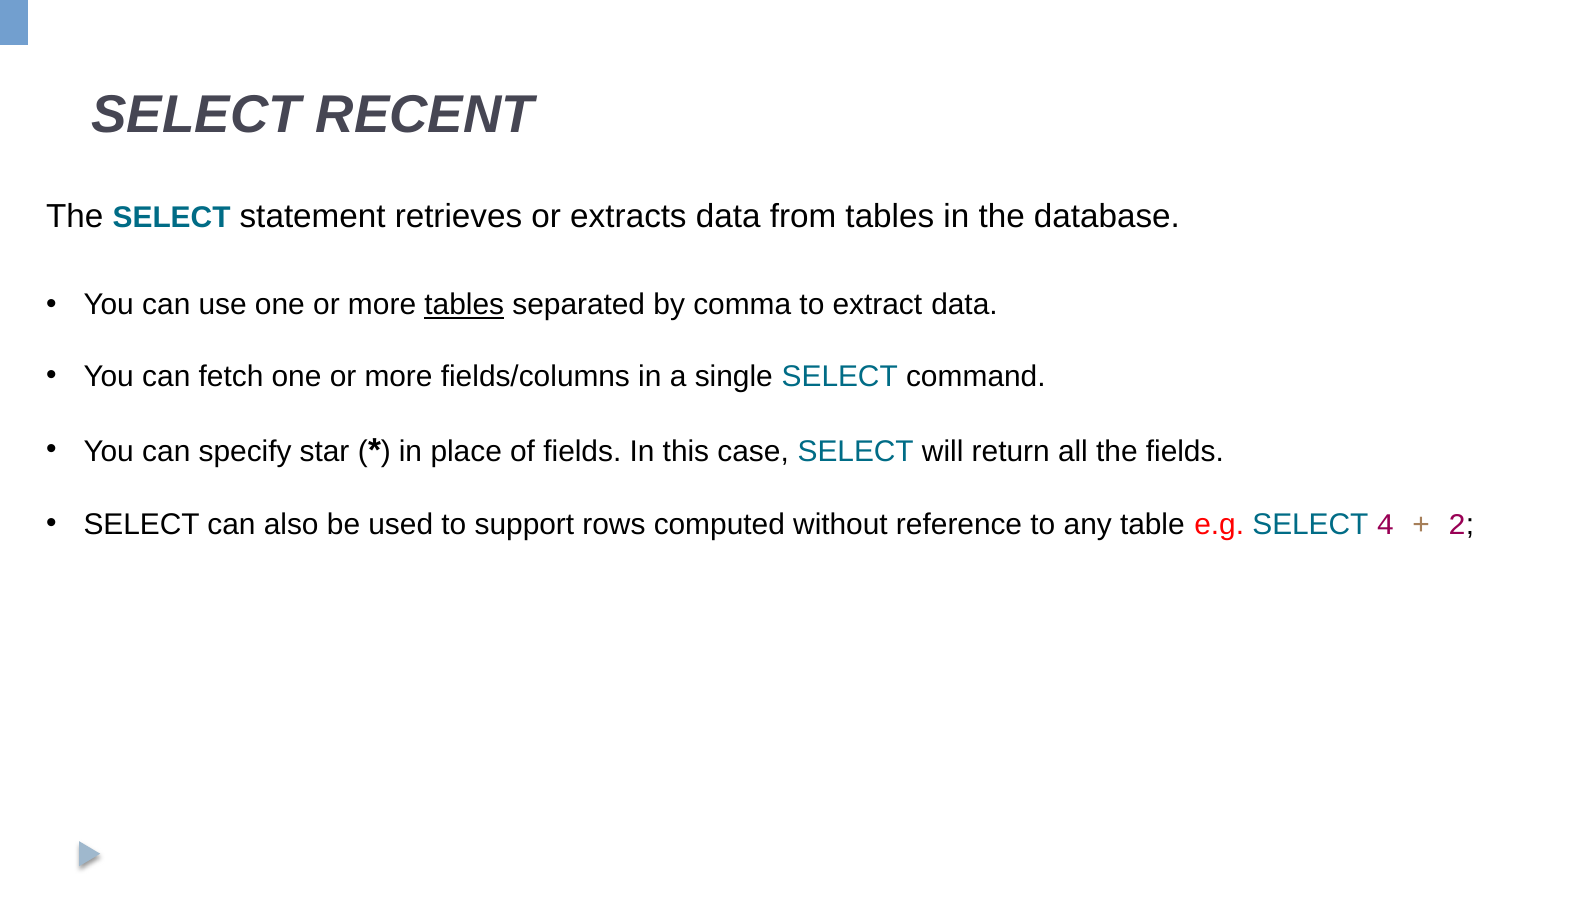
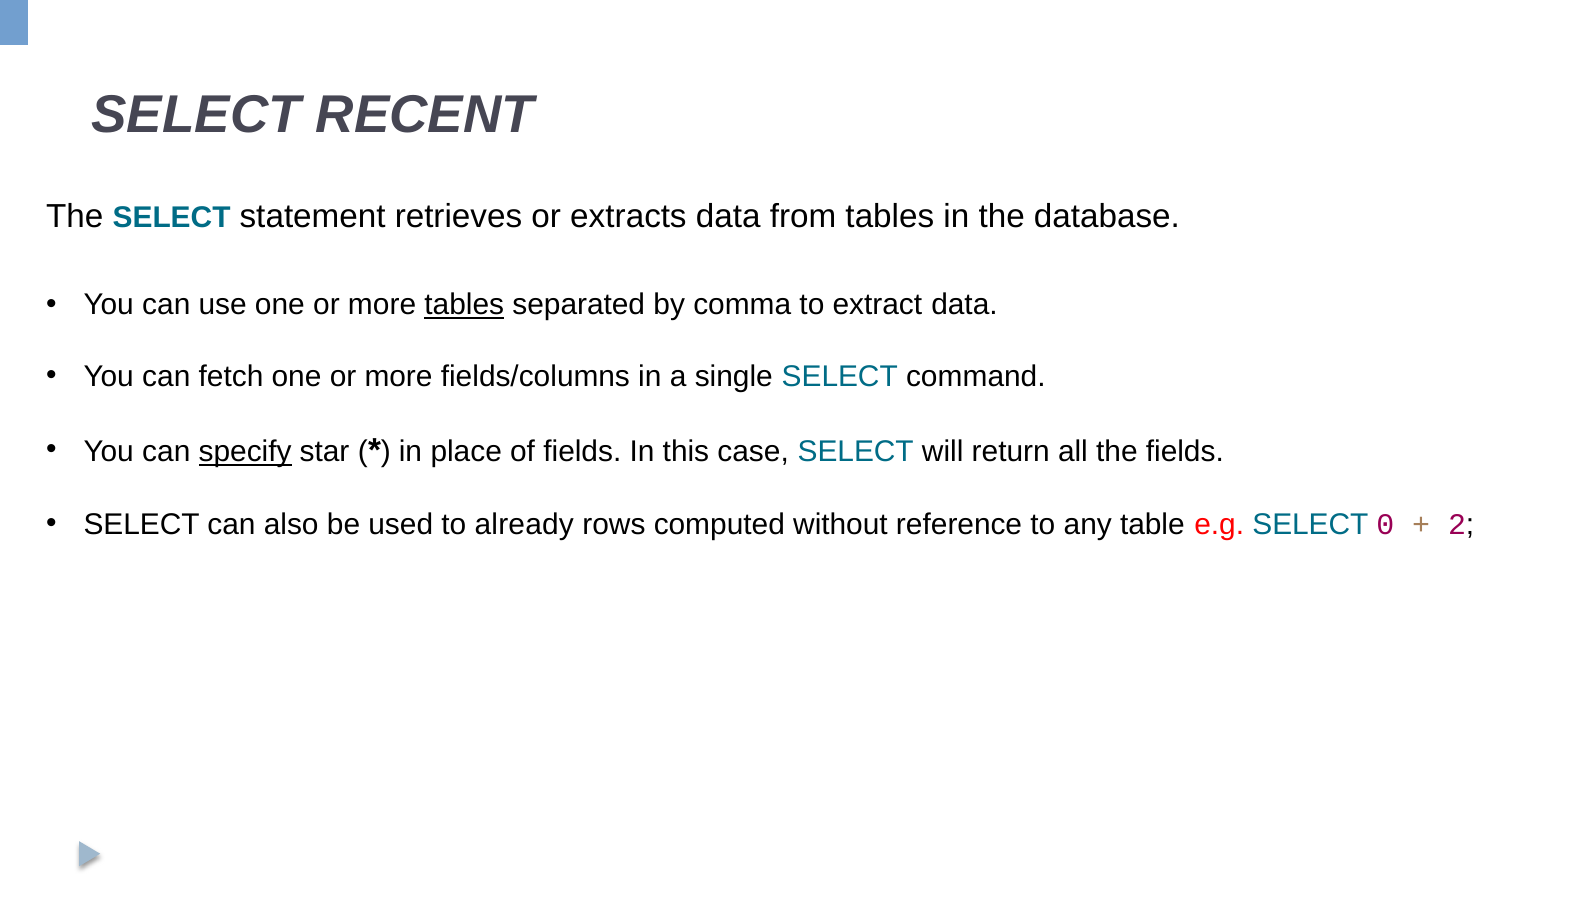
specify underline: none -> present (245, 452)
support: support -> already (524, 524)
4: 4 -> 0 (1385, 524)
